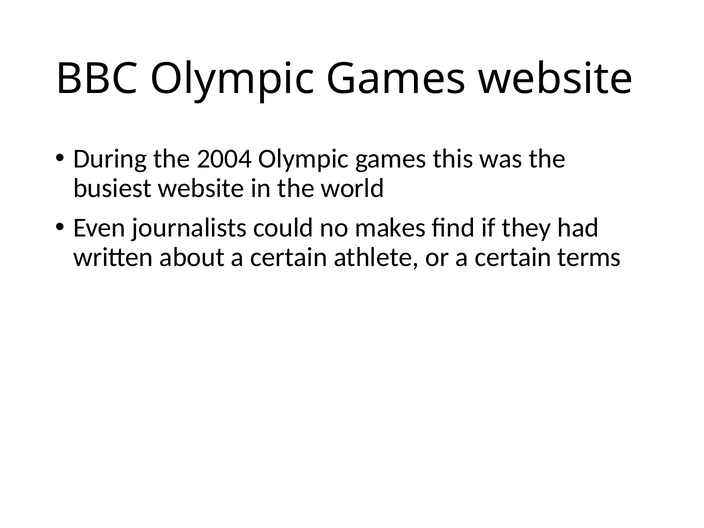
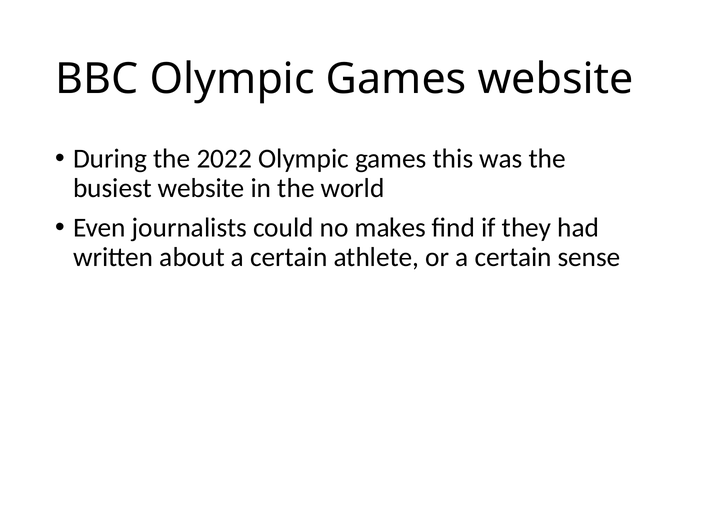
2004: 2004 -> 2022 (224, 159)
terms: terms -> sense (589, 257)
